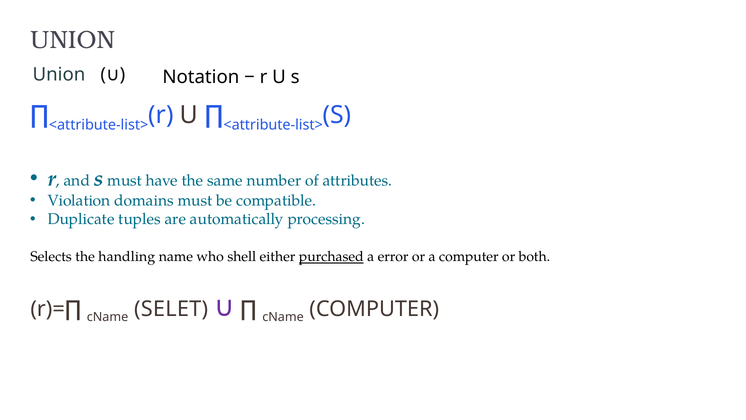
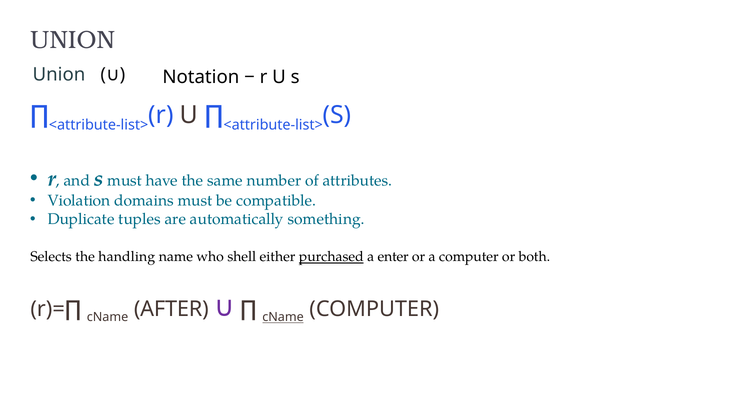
processing: processing -> something (326, 219)
error: error -> enter (393, 257)
SELET: SELET -> AFTER (171, 309)
cName underline: none -> present (283, 317)
